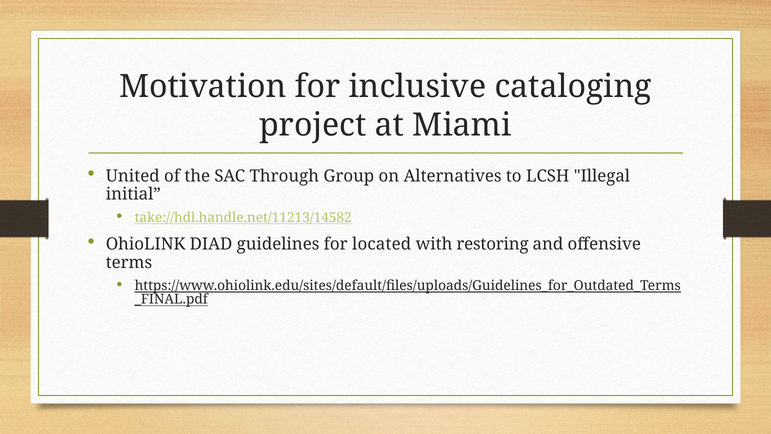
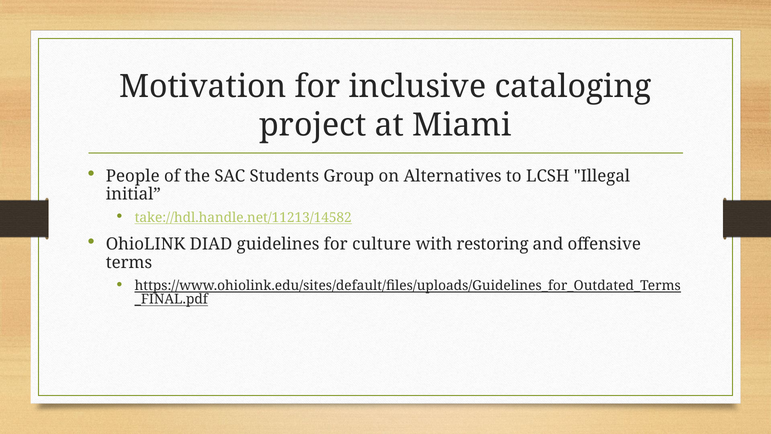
United: United -> People (133, 176)
Through: Through -> Students (284, 176)
located: located -> culture (382, 244)
